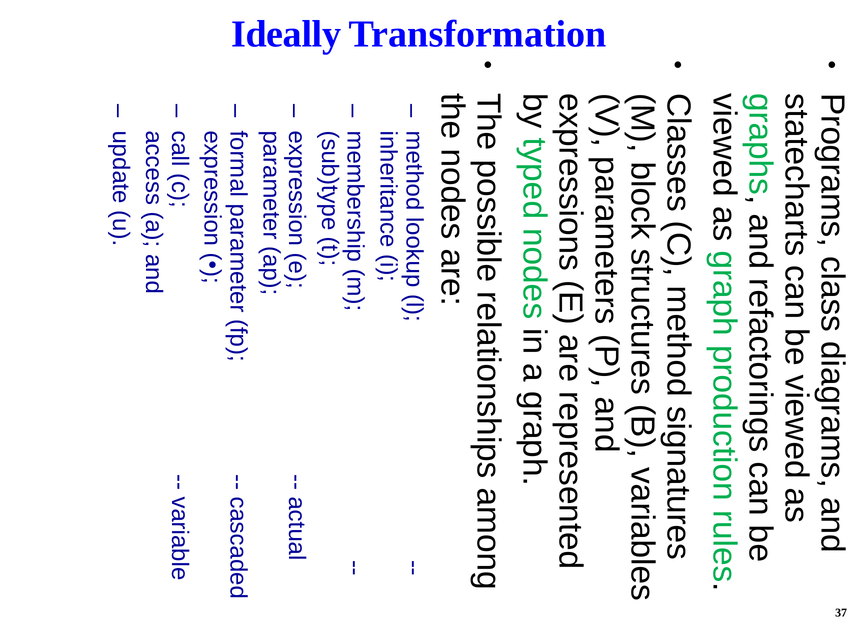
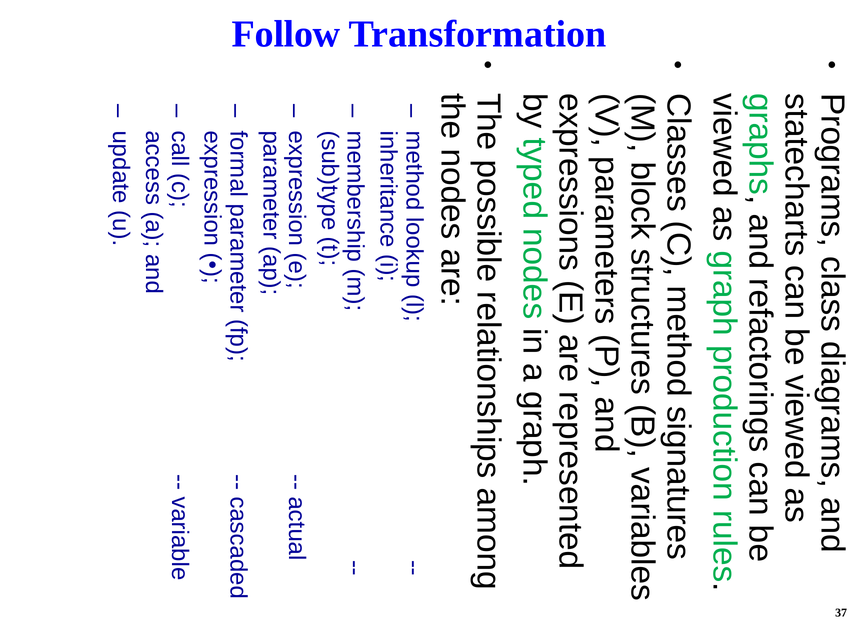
Ideally: Ideally -> Follow (286, 34)
